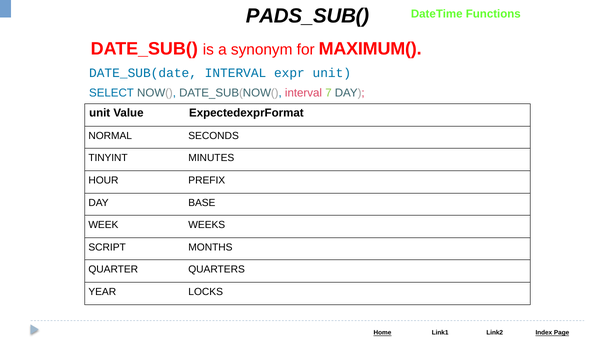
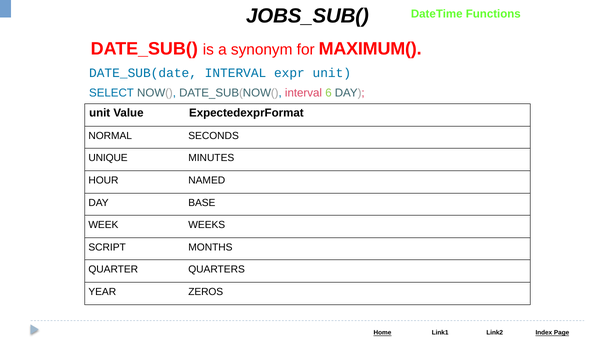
PADS_SUB(: PADS_SUB( -> JOBS_SUB( (307, 16)
7: 7 -> 6 (328, 93)
TINYINT: TINYINT -> UNIQUE (108, 158)
PREFIX: PREFIX -> NAMED (207, 180)
LOCKS: LOCKS -> ZEROS (206, 292)
